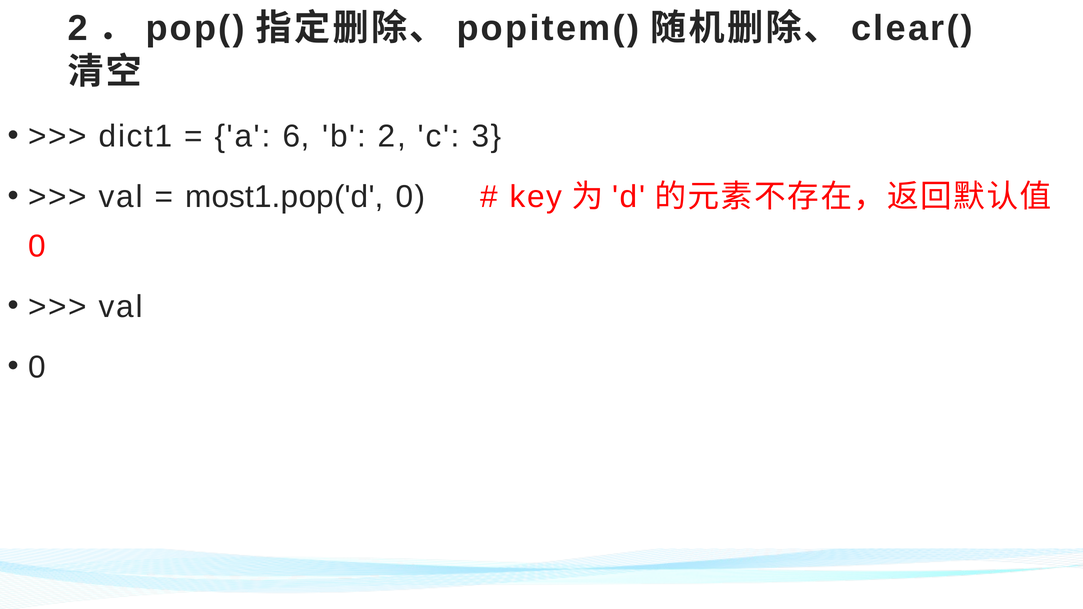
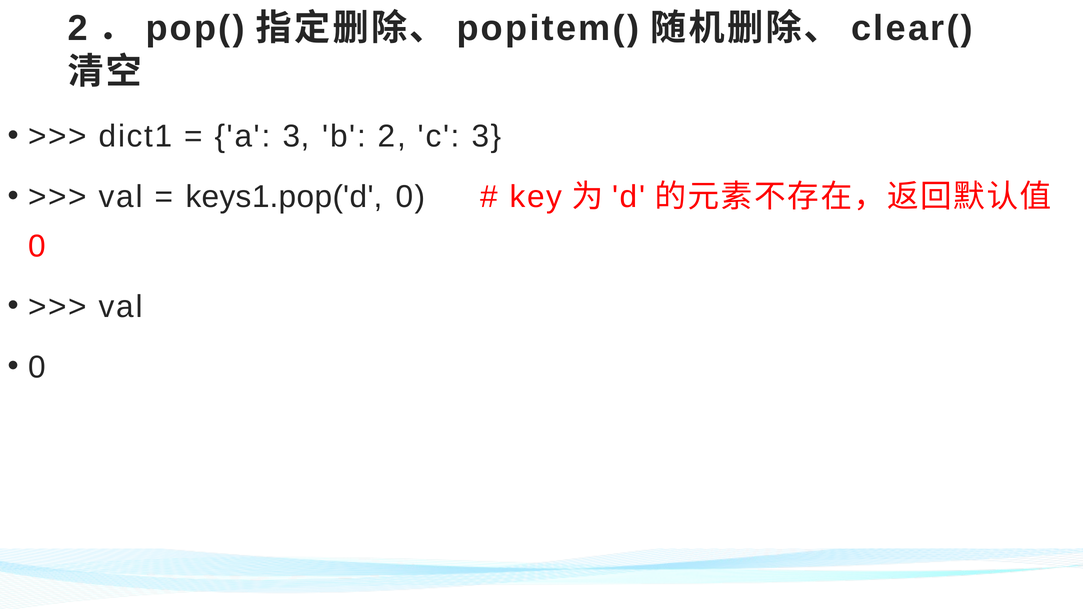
a 6: 6 -> 3 (296, 136)
most1.pop('d: most1.pop('d -> keys1.pop('d (284, 197)
